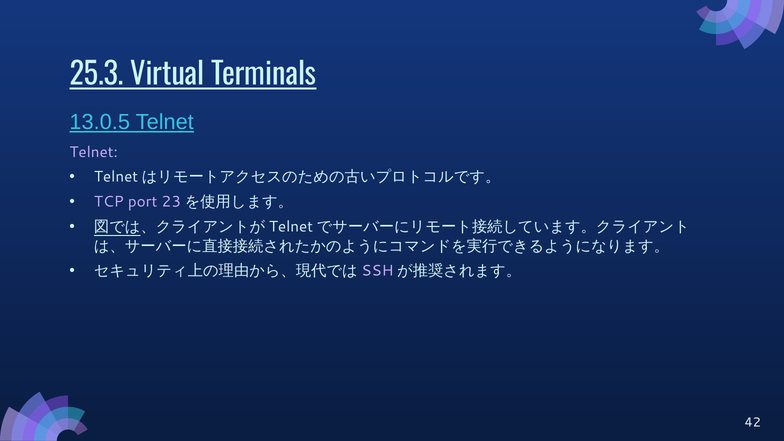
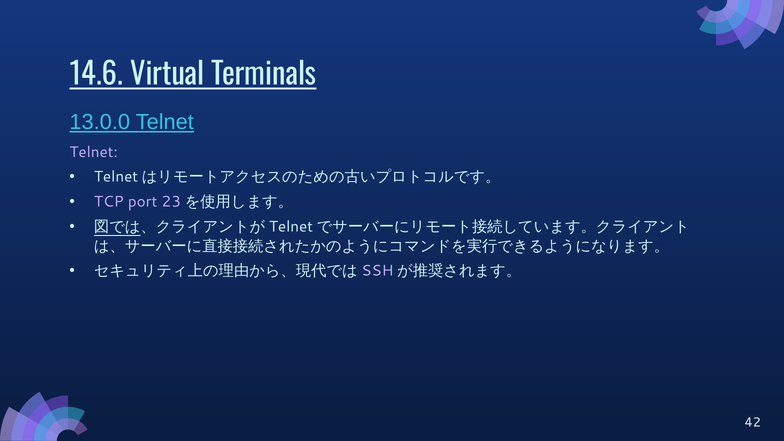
25.3: 25.3 -> 14.6 (96, 75)
13.0.5: 13.0.5 -> 13.0.0 (100, 122)
